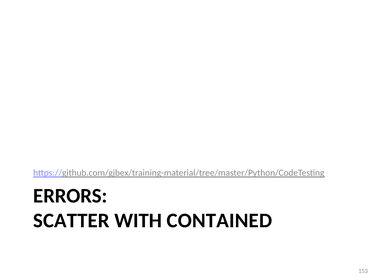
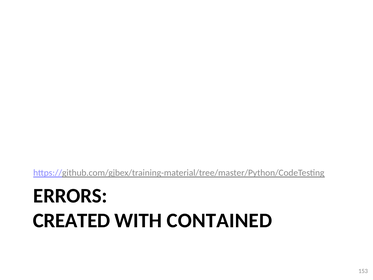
SCATTER: SCATTER -> CREATED (72, 220)
